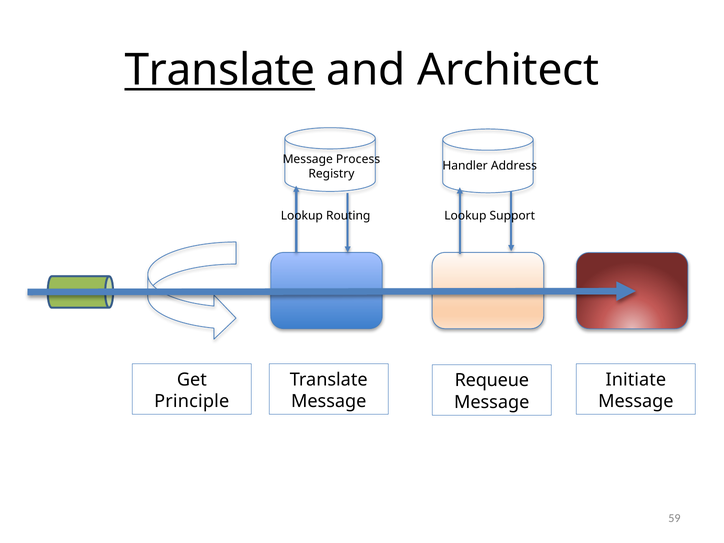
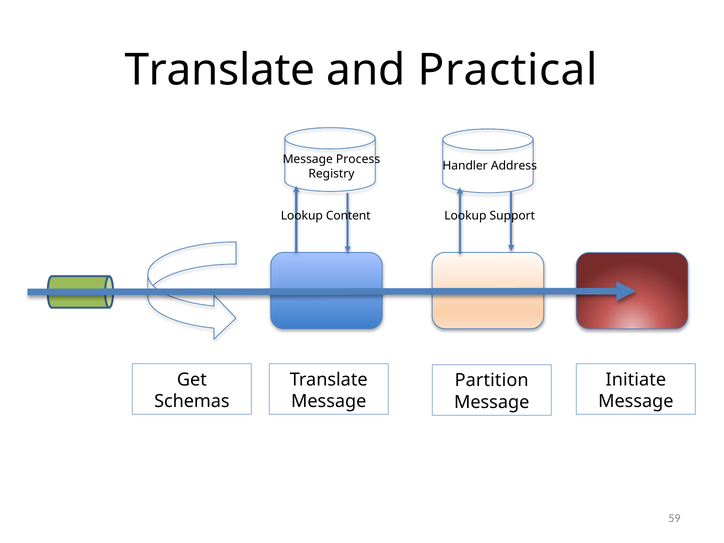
Translate underline: present -> none (220, 70)
Architect: Architect -> Practical (508, 70)
Routing: Routing -> Content (348, 216)
Requeue: Requeue -> Partition (492, 380)
Principle: Principle -> Schemas (192, 401)
